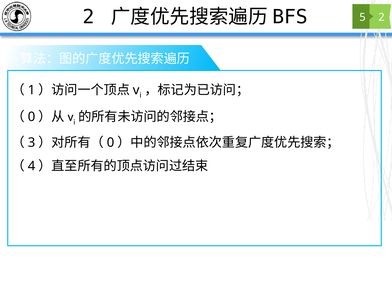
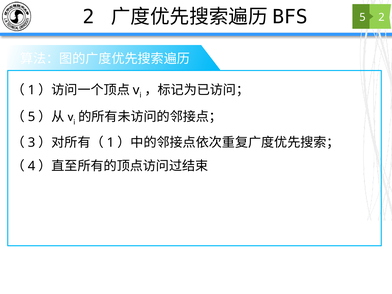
0: 0 -> 5 (32, 117)
0: 0 -> 1 (111, 143)
